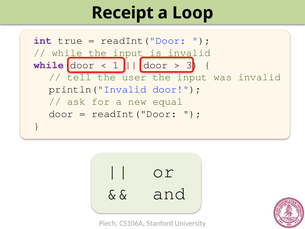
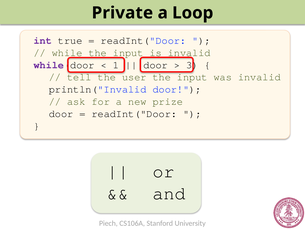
Receipt: Receipt -> Private (122, 13)
equal: equal -> prize (168, 101)
